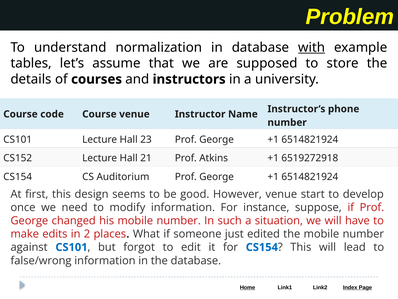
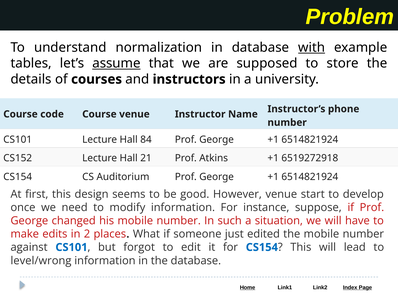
assume underline: none -> present (116, 63)
23: 23 -> 84 (146, 139)
false/wrong: false/wrong -> level/wrong (41, 260)
